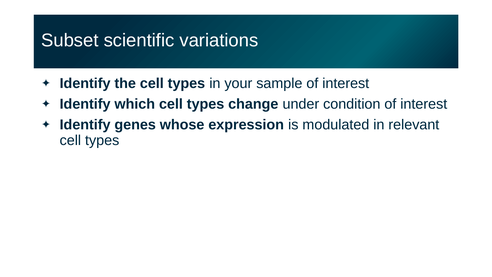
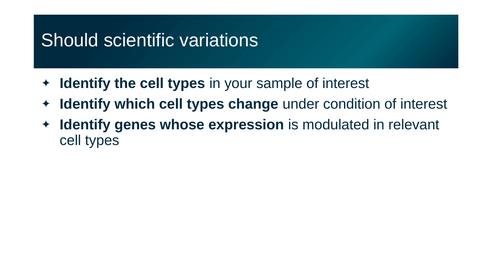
Subset: Subset -> Should (70, 40)
